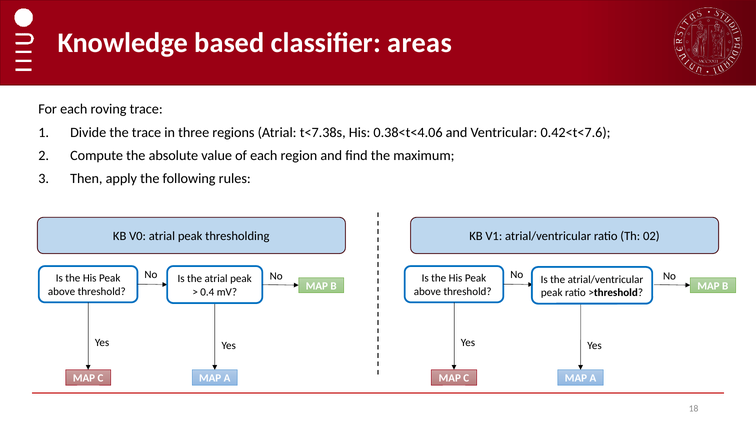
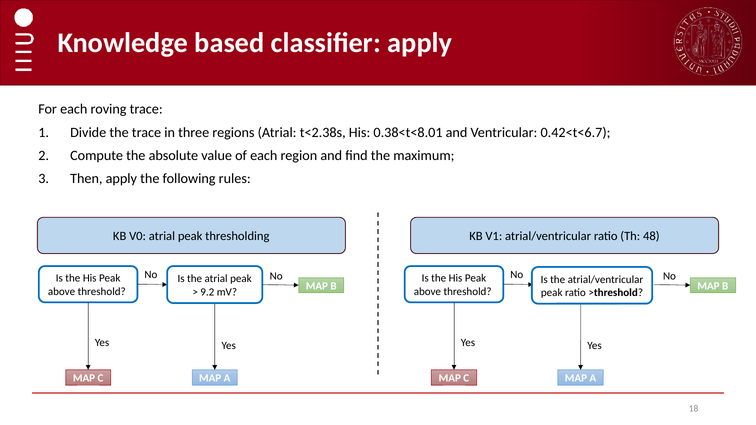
classifier areas: areas -> apply (420, 43)
t<7.38s: t<7.38s -> t<2.38s (323, 132)
0.38<t<4.06: 0.38<t<4.06 -> 0.38<t<8.01 (408, 132)
0.42<t<7.6: 0.42<t<7.6 -> 0.42<t<6.7 (576, 132)
02: 02 -> 48 (651, 236)
0.4: 0.4 -> 9.2 (207, 292)
